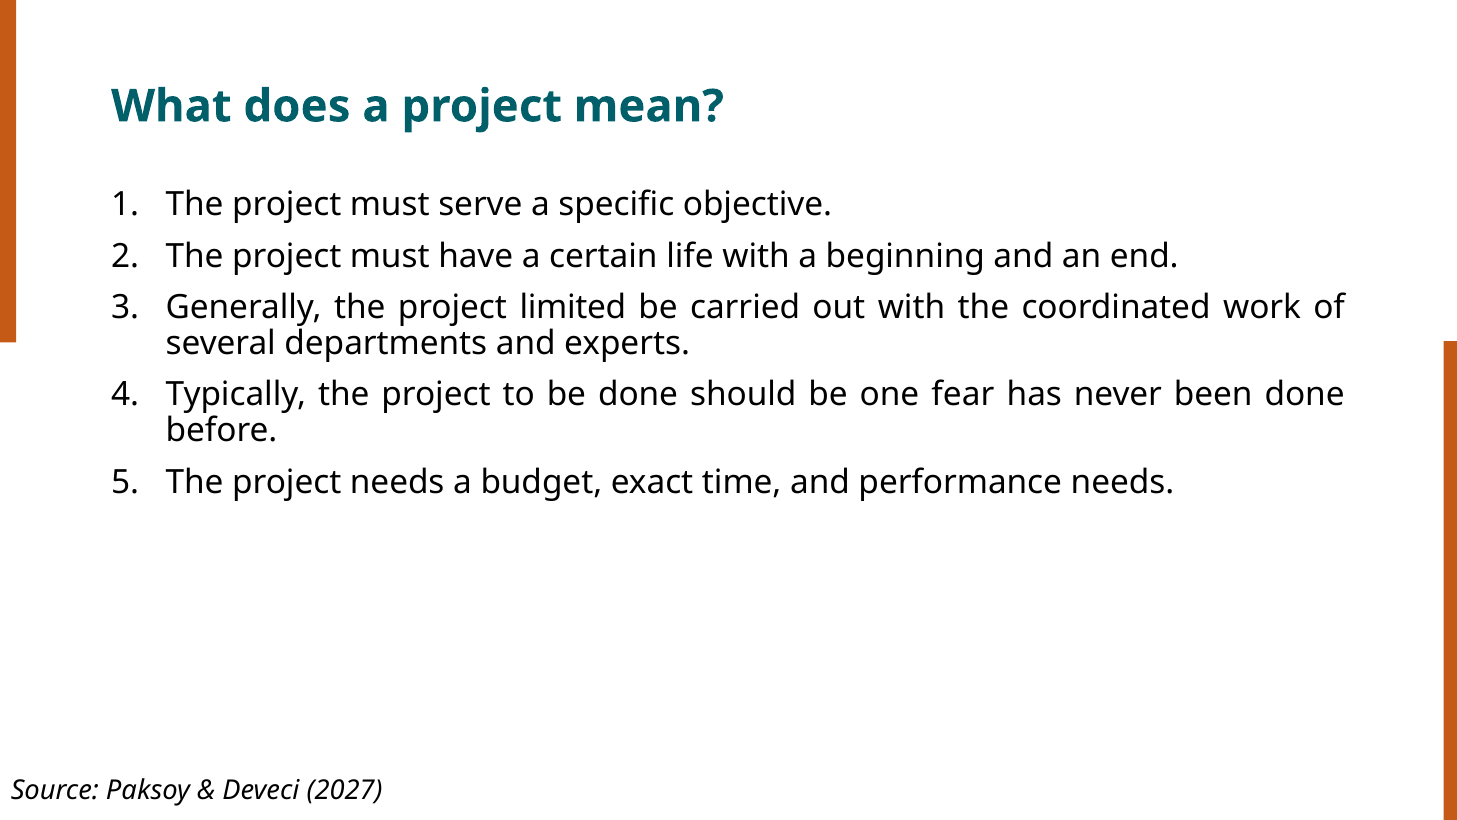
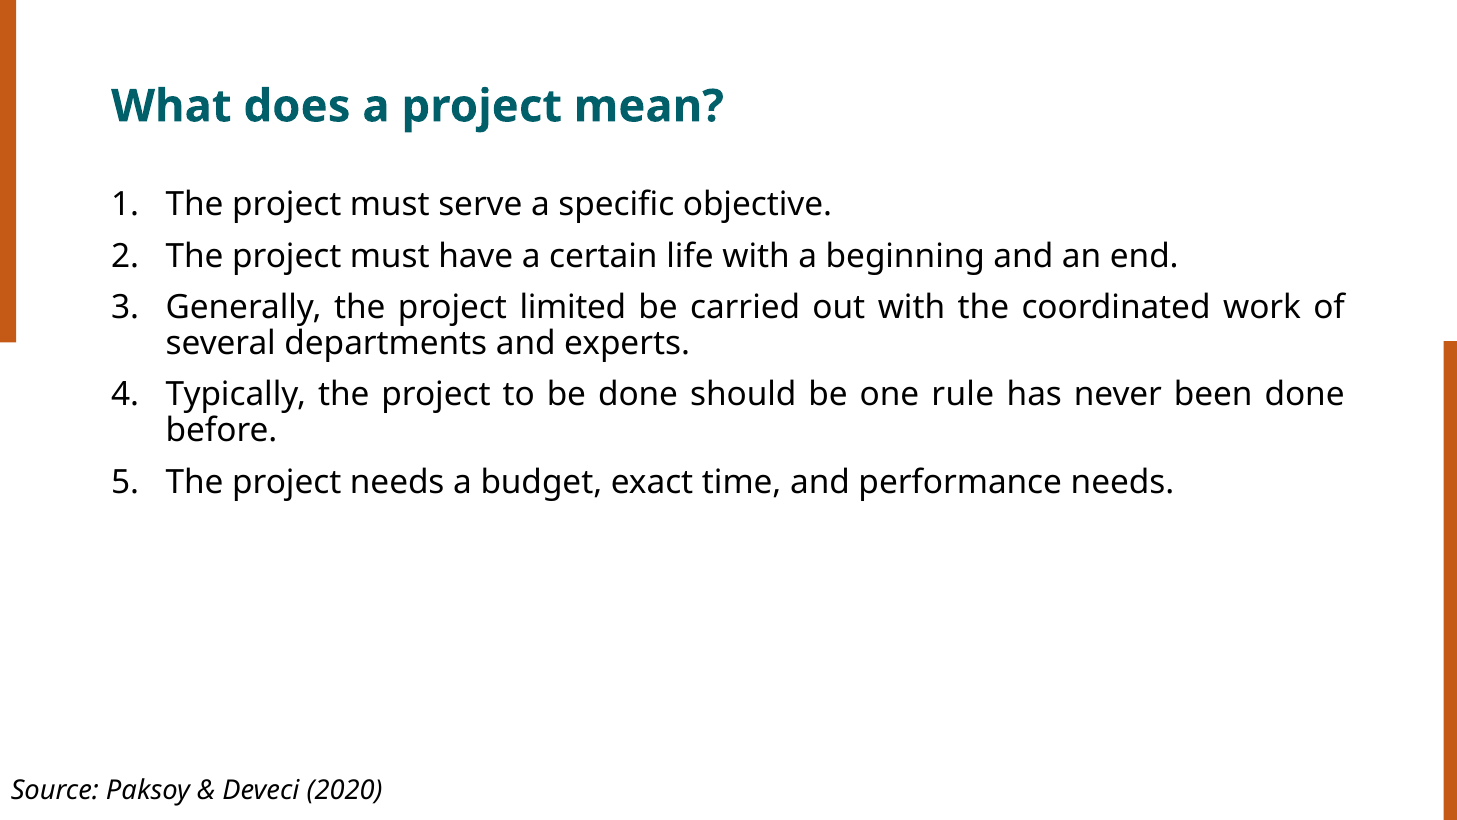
fear: fear -> rule (963, 394)
2027: 2027 -> 2020 (345, 790)
